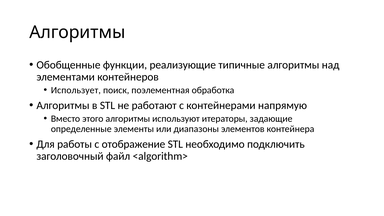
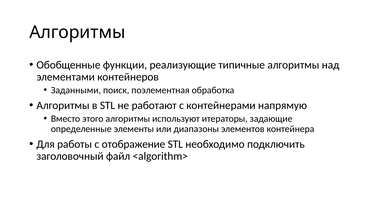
Использует: Использует -> Заданными (76, 90)
